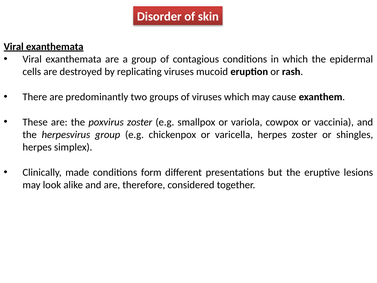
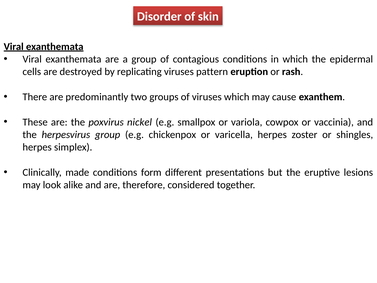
mucoid: mucoid -> pattern (212, 72)
poxvirus zoster: zoster -> nickel (140, 122)
